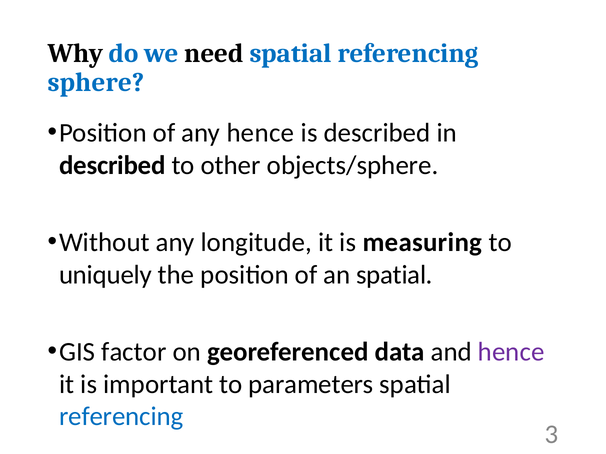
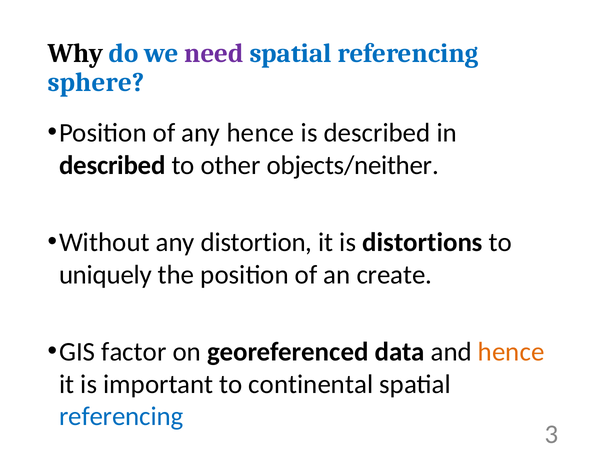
need colour: black -> purple (214, 53)
objects/sphere: objects/sphere -> objects/neither (353, 165)
longitude: longitude -> distortion (256, 243)
measuring: measuring -> distortions (423, 243)
an spatial: spatial -> create (394, 275)
hence colour: purple -> orange (511, 352)
parameters: parameters -> continental (311, 385)
